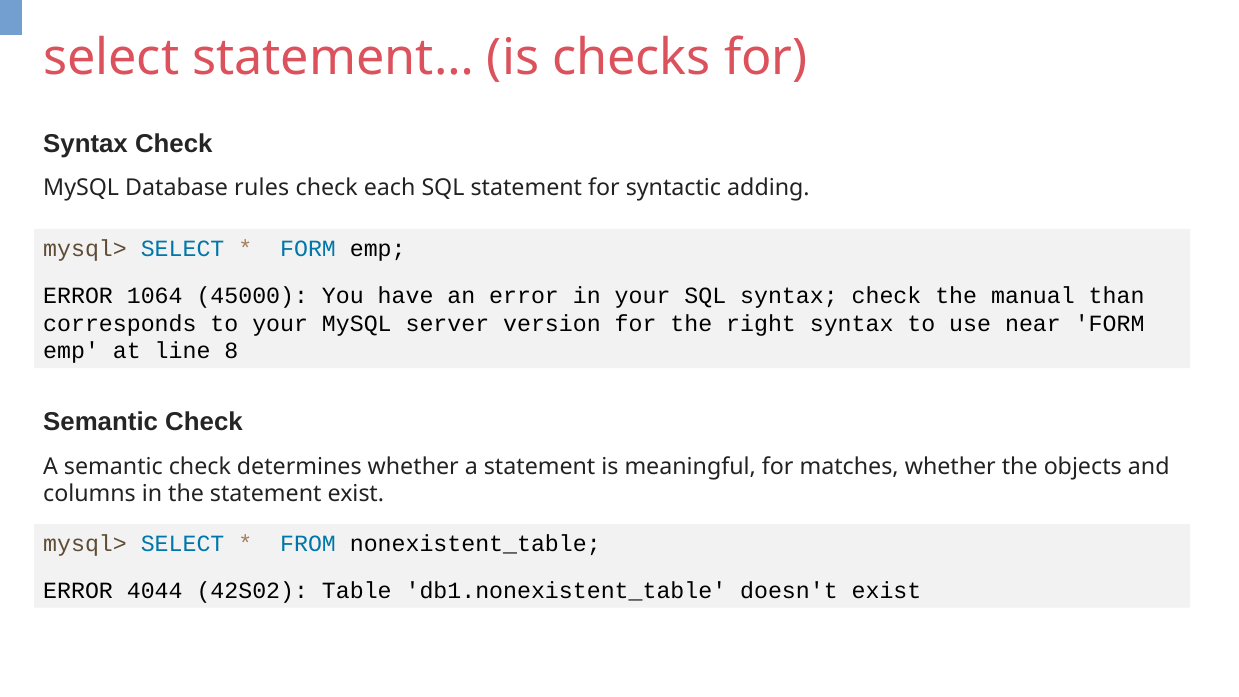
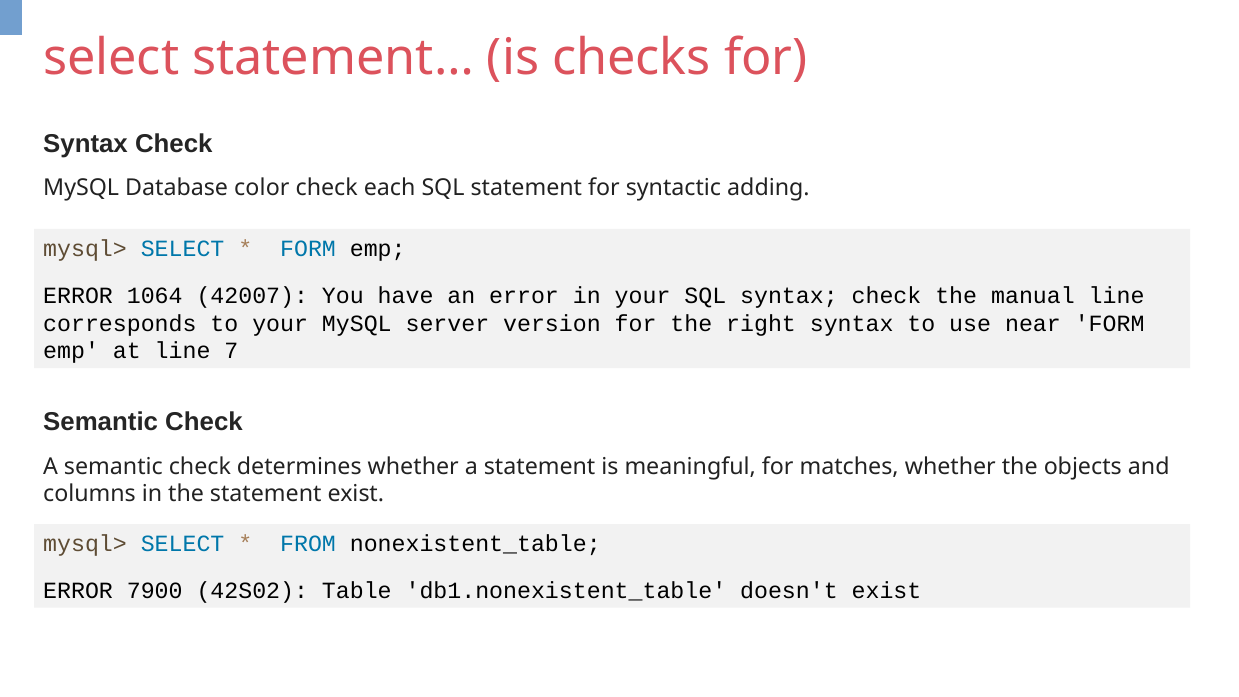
rules: rules -> color (262, 188)
45000: 45000 -> 42007 (252, 296)
manual than: than -> line (1117, 296)
8: 8 -> 7 (231, 351)
4044: 4044 -> 7900 (155, 591)
